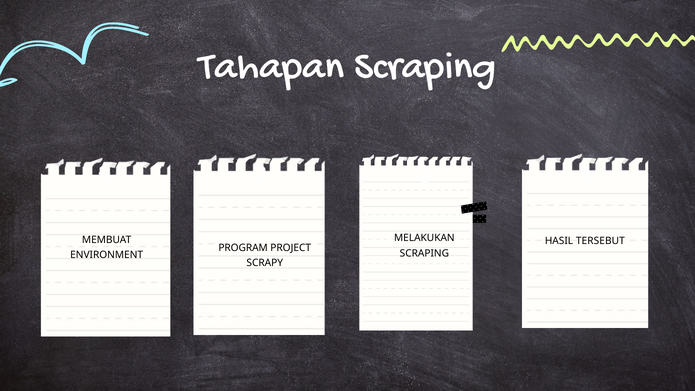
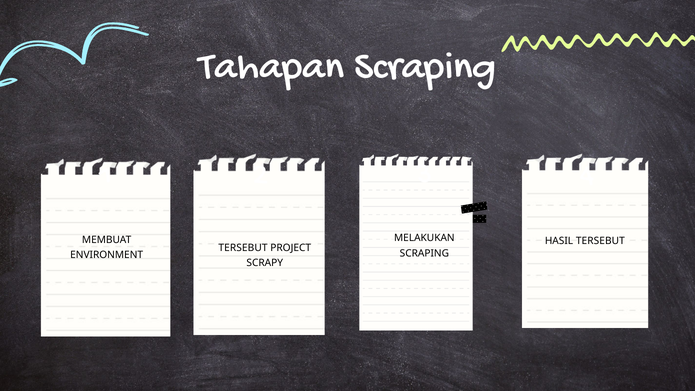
PROGRAM: PROGRAM -> TERSEBUT (243, 248)
